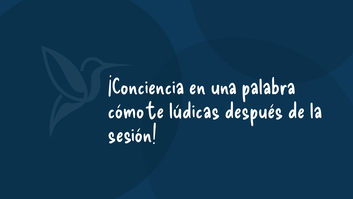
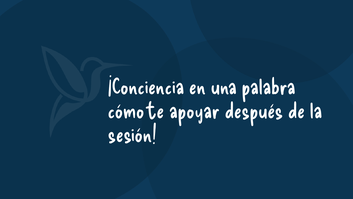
lúdicas: lúdicas -> apoyar (194, 111)
